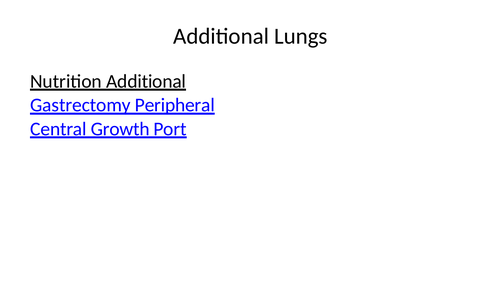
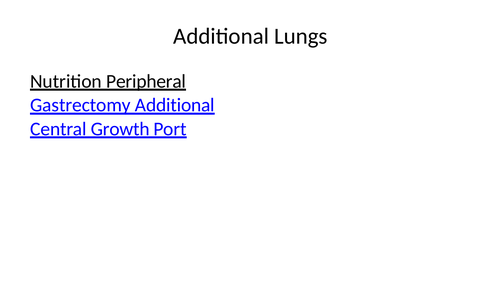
Nutrition Additional: Additional -> Peripheral (146, 81)
Gastrectomy Peripheral: Peripheral -> Additional (175, 105)
